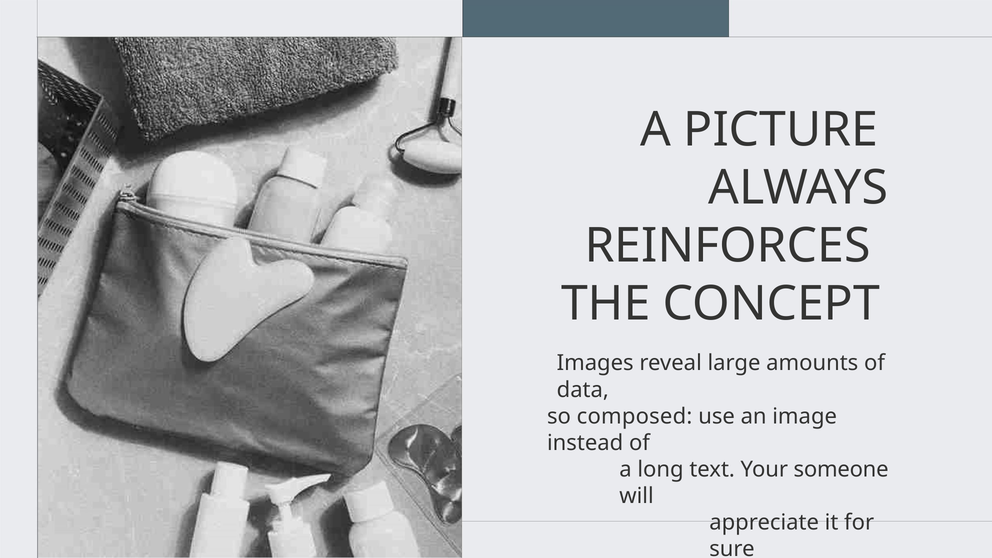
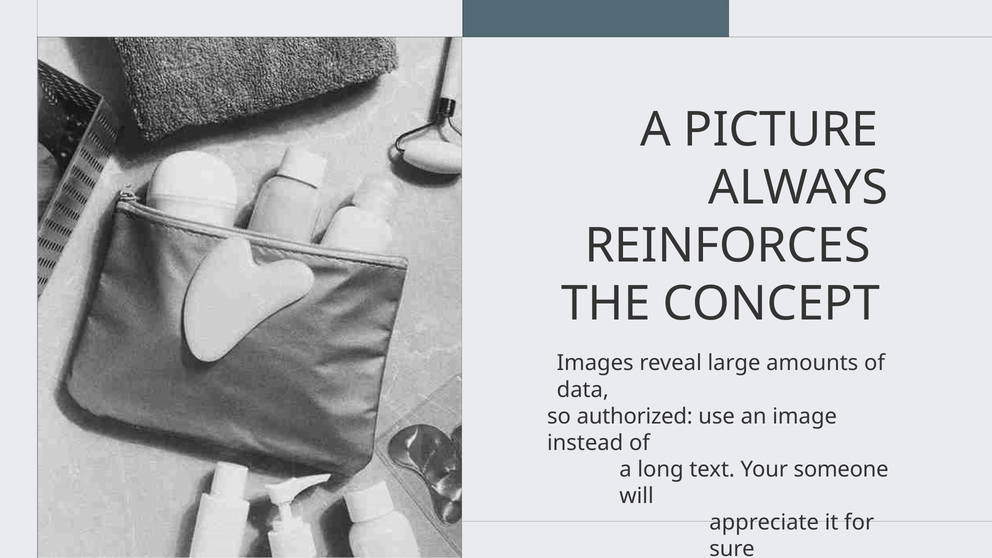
composed: composed -> authorized (635, 416)
